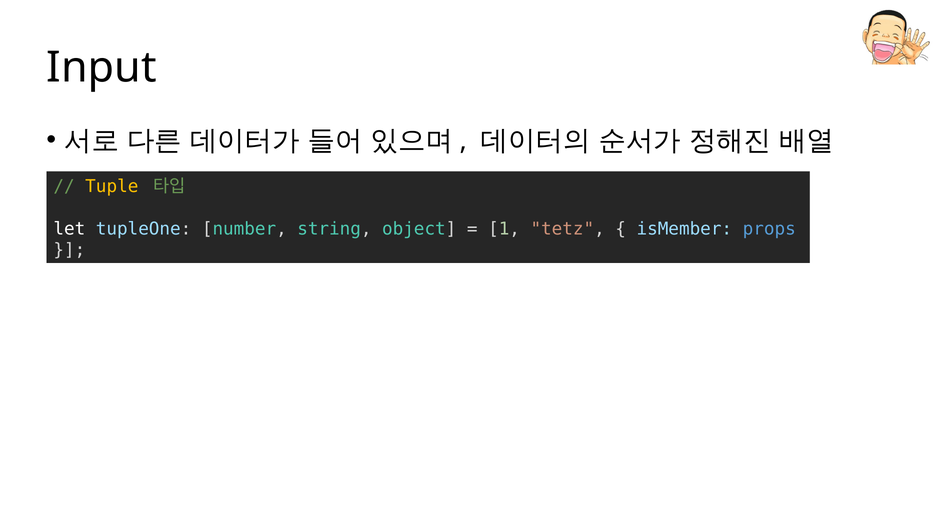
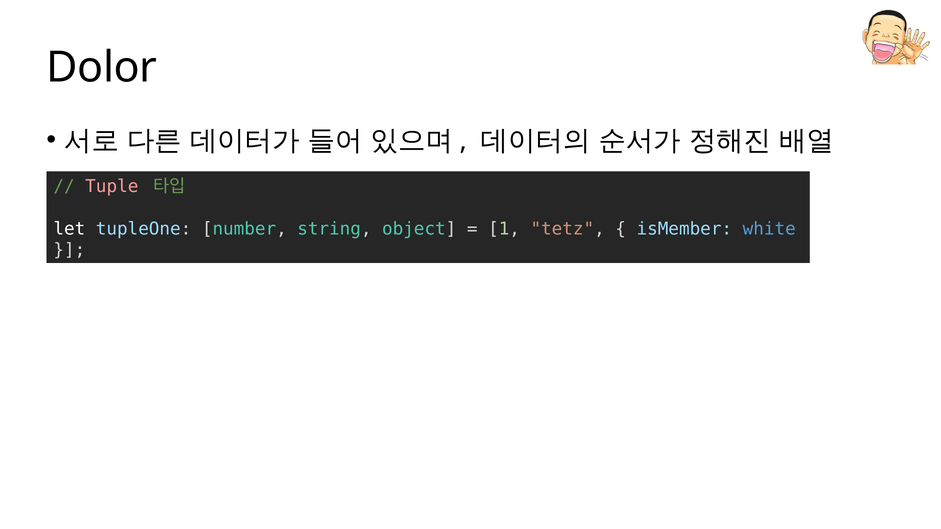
Input: Input -> Dolor (102, 67)
Tuple colour: yellow -> pink (112, 187)
props: props -> white (769, 229)
